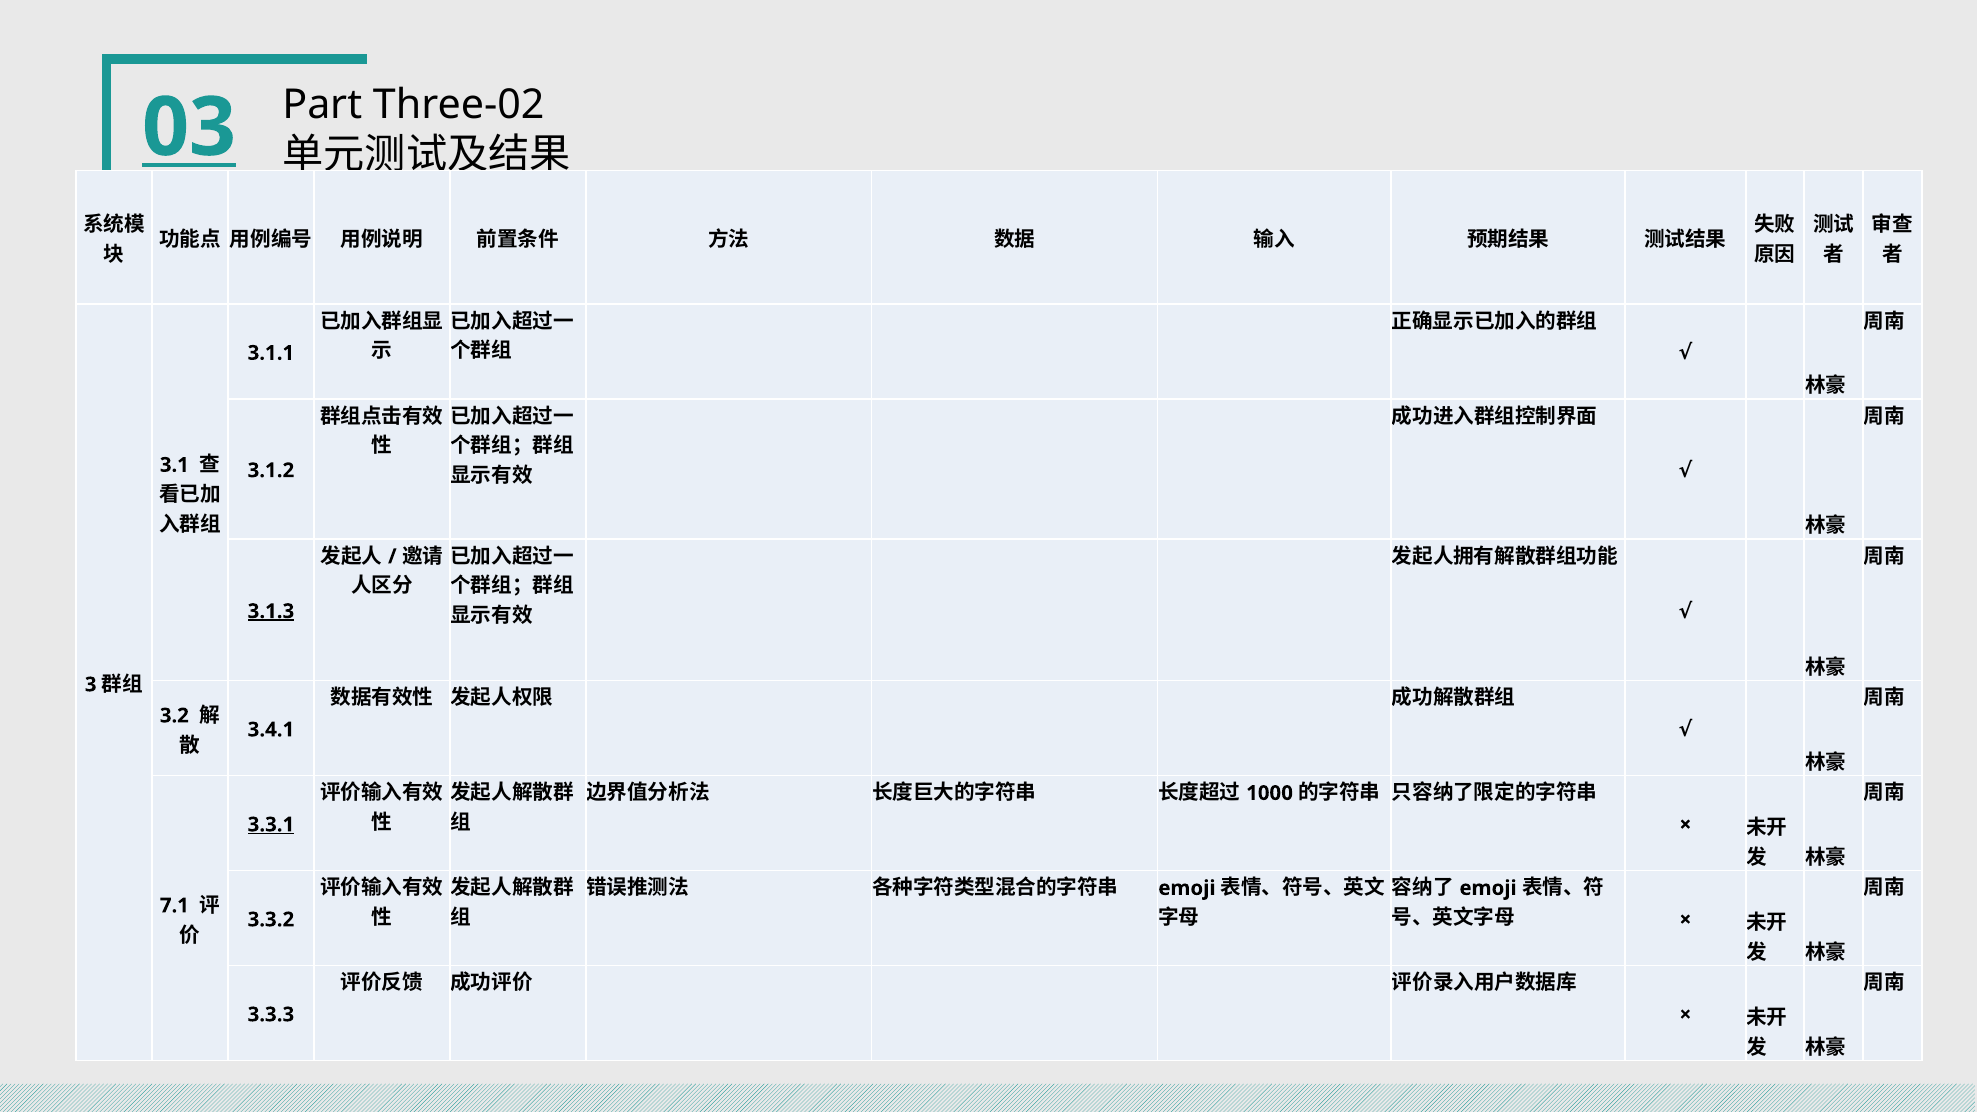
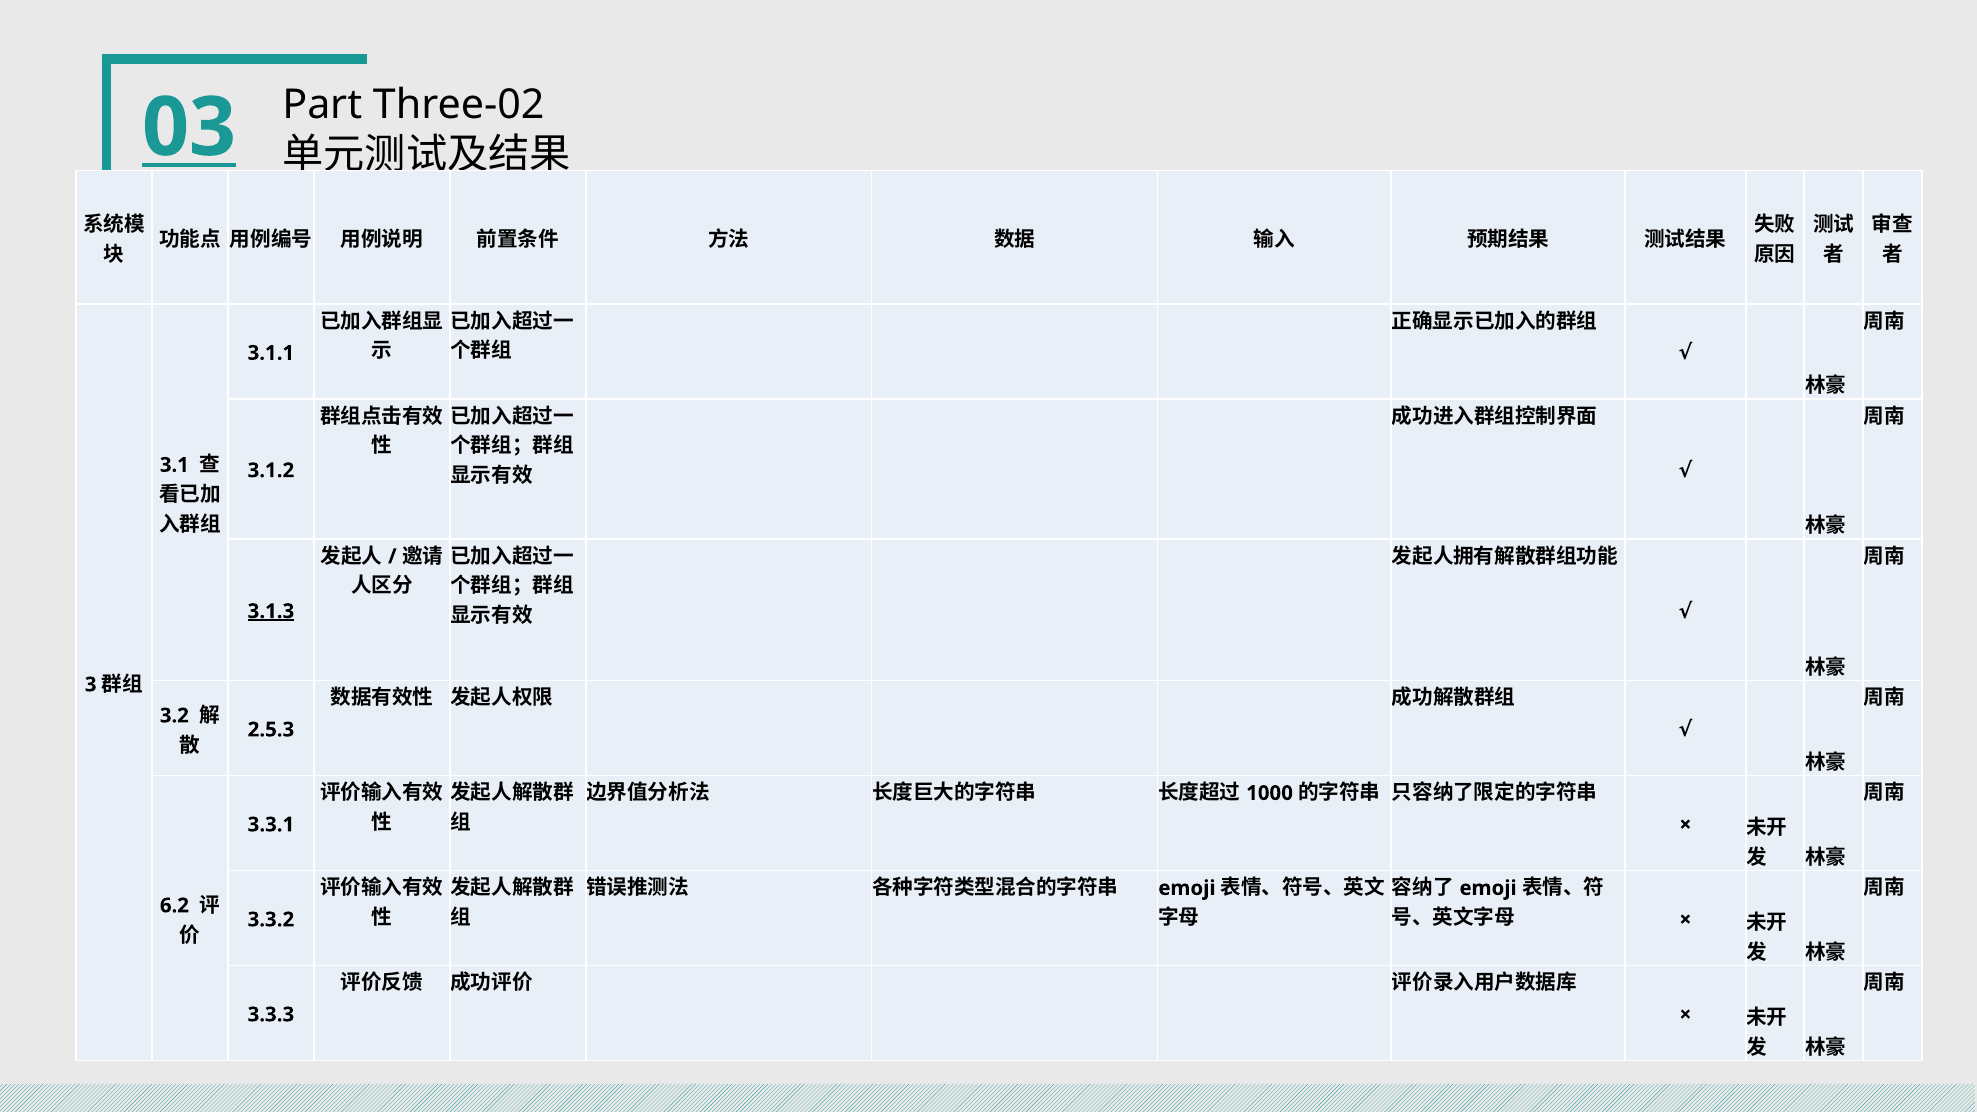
3.4.1: 3.4.1 -> 2.5.3 (271, 730)
3.3.1 underline: present -> none (271, 825)
7.1: 7.1 -> 6.2 (174, 906)
